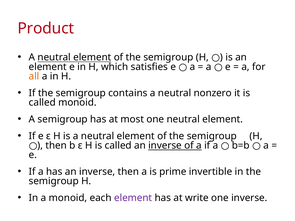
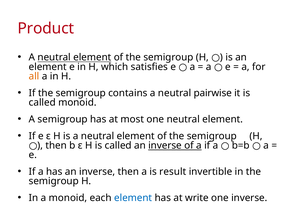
nonzero: nonzero -> pairwise (213, 93)
prime: prime -> result (173, 172)
element colour: purple -> blue (133, 198)
